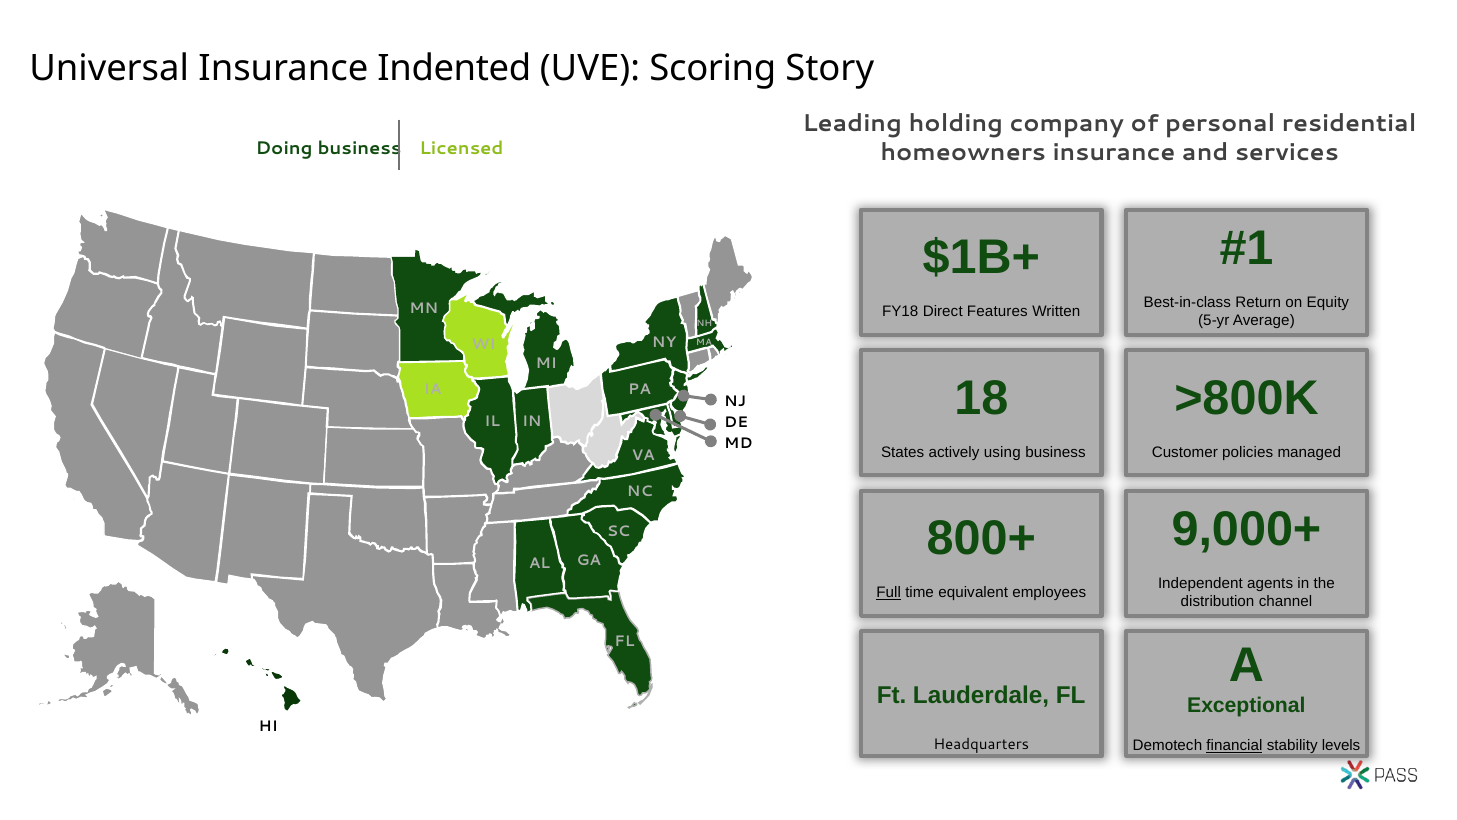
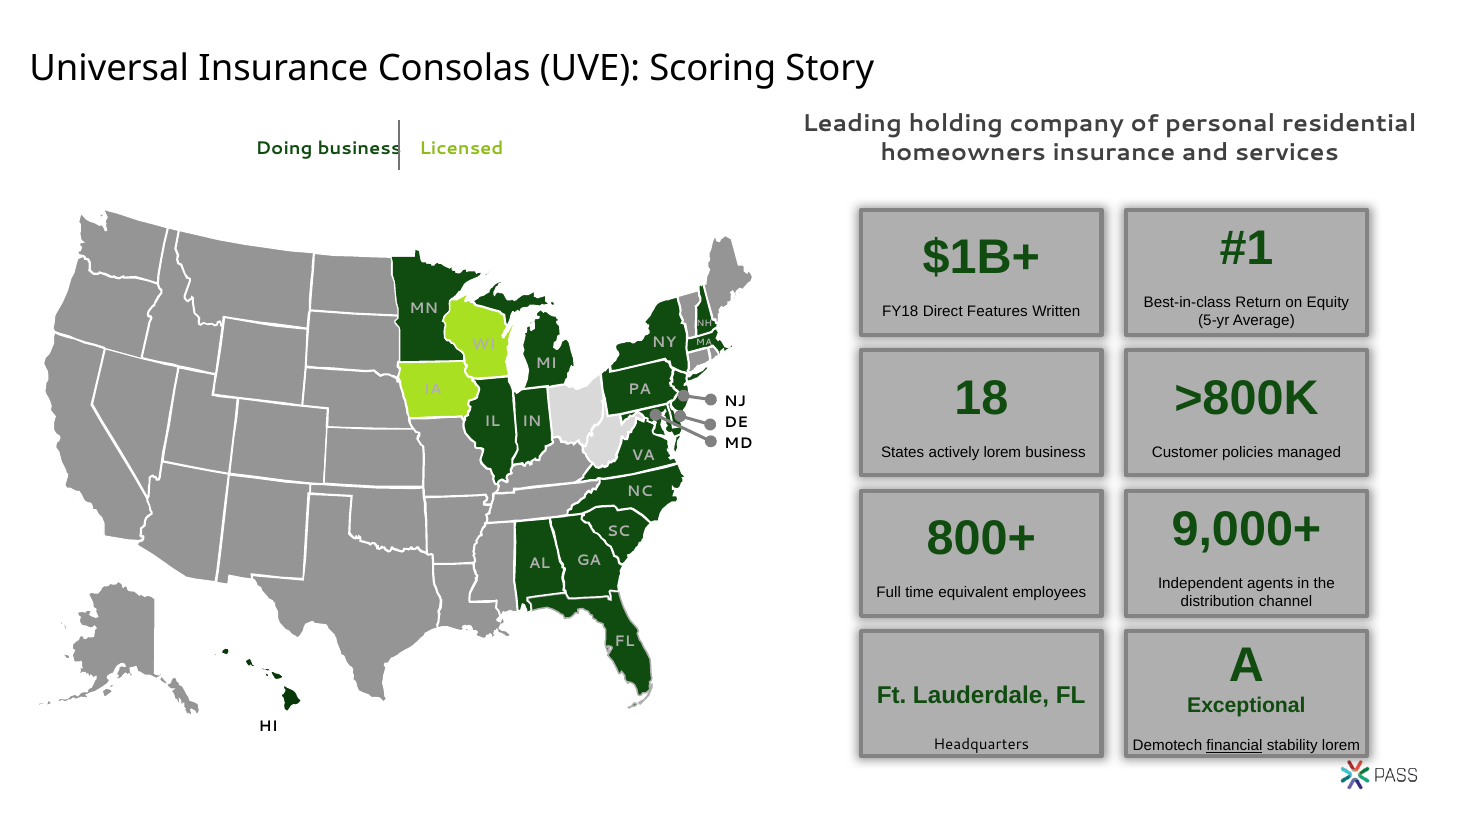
Indented: Indented -> Consolas (454, 68)
actively using: using -> lorem (1002, 452)
Full underline: present -> none (889, 592)
stability levels: levels -> lorem (1341, 745)
